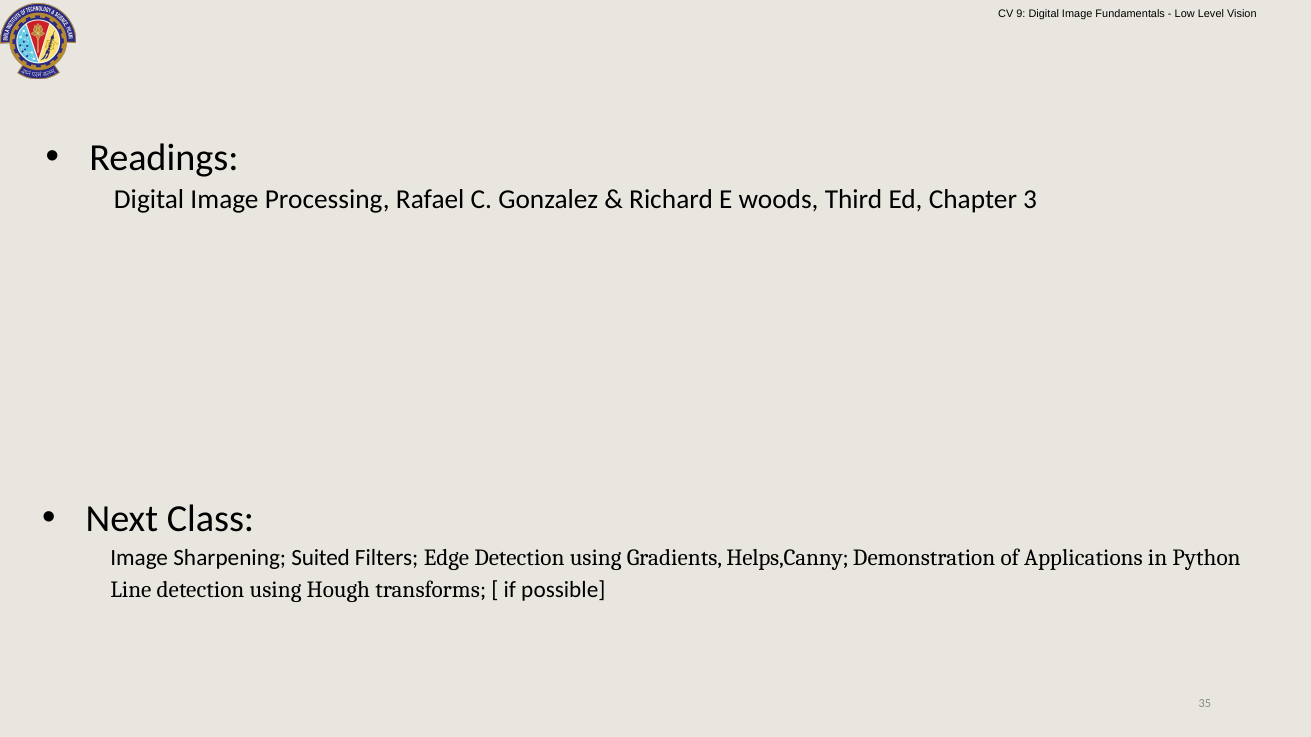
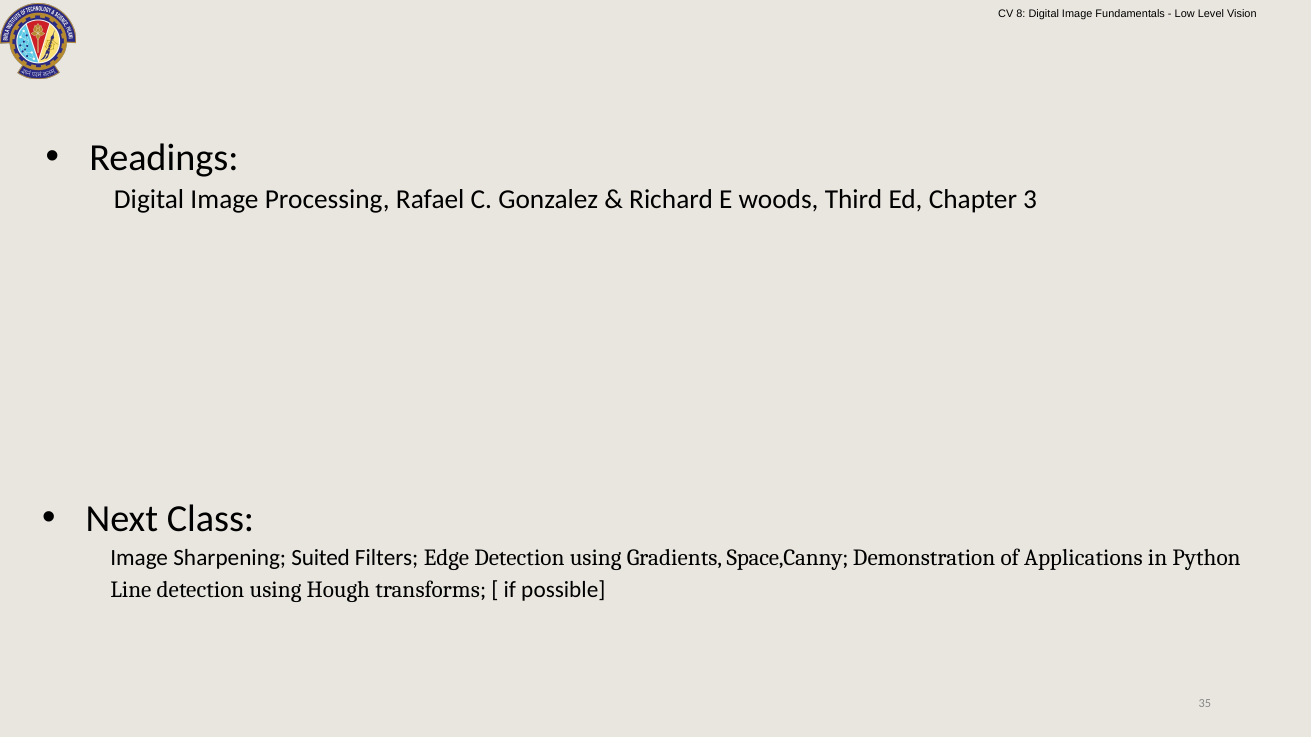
9: 9 -> 8 (1021, 14)
Helps,Canny: Helps,Canny -> Space,Canny (787, 559)
